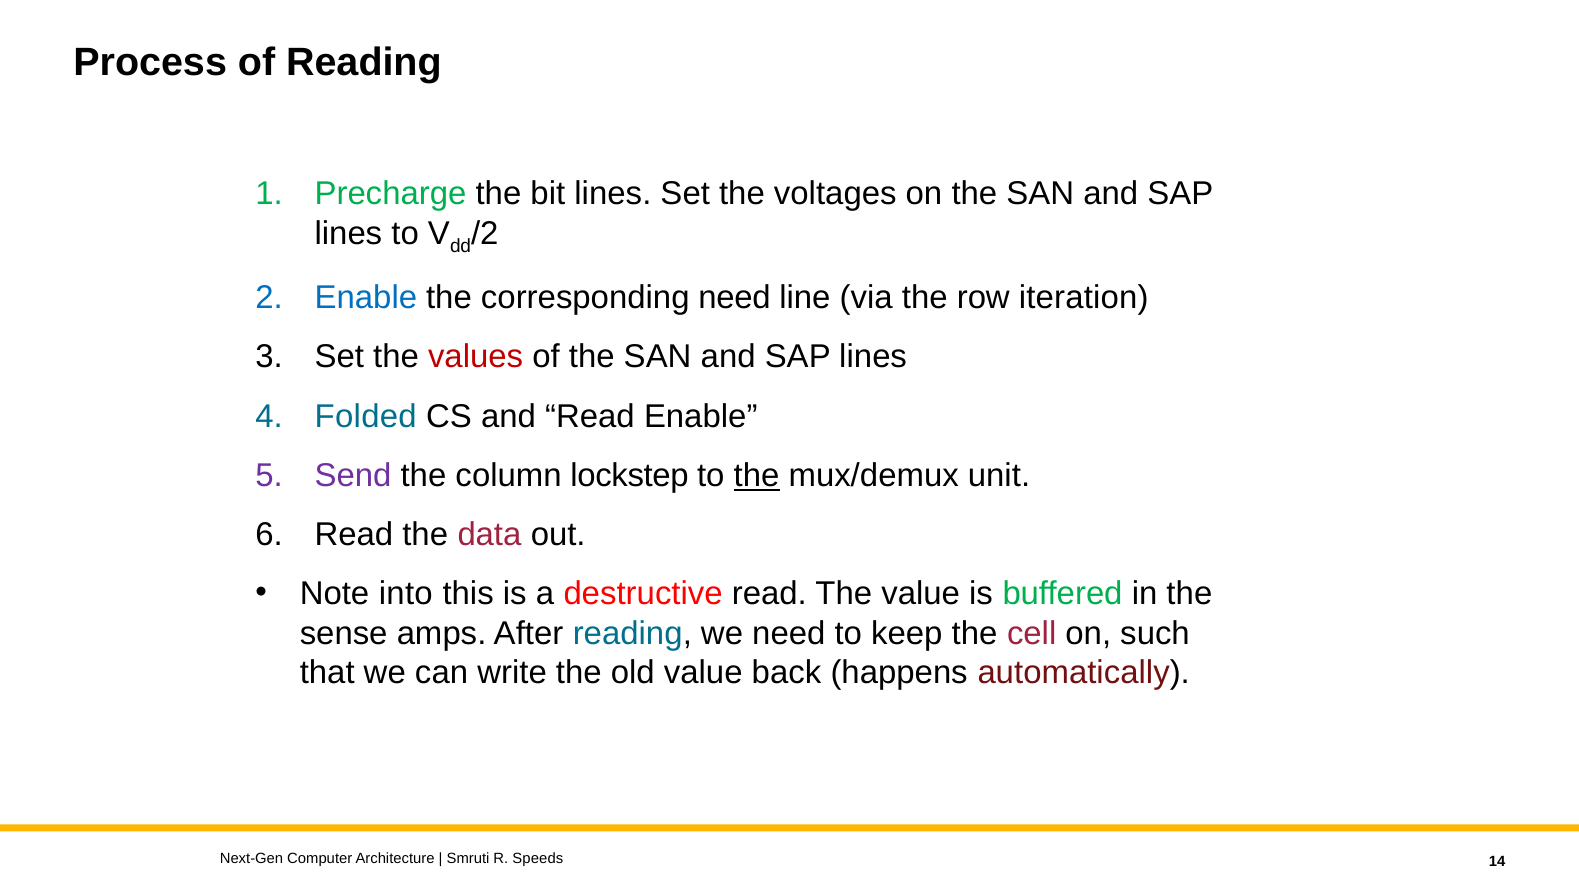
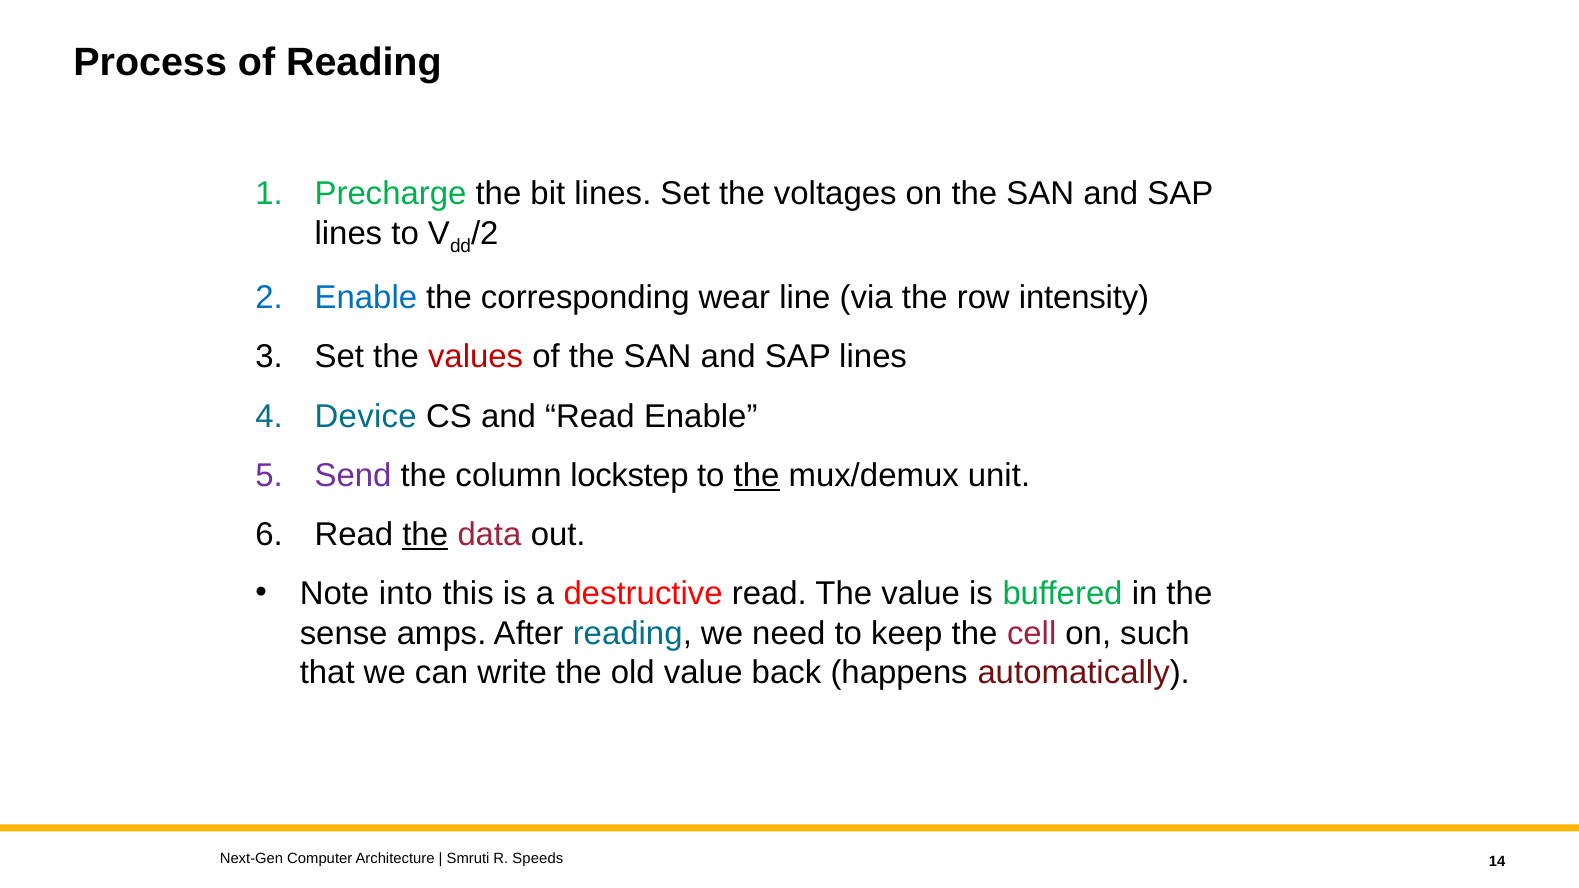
corresponding need: need -> wear (734, 298)
iteration: iteration -> intensity (1084, 298)
Folded: Folded -> Device (366, 416)
the underline: none -> present (425, 535)
